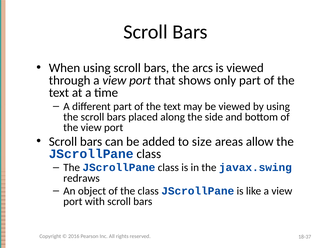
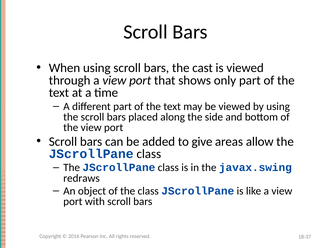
arcs: arcs -> cast (203, 68)
size: size -> give (202, 142)
